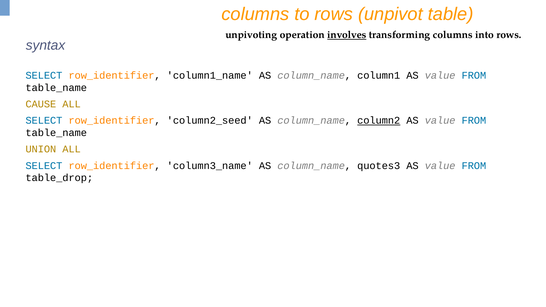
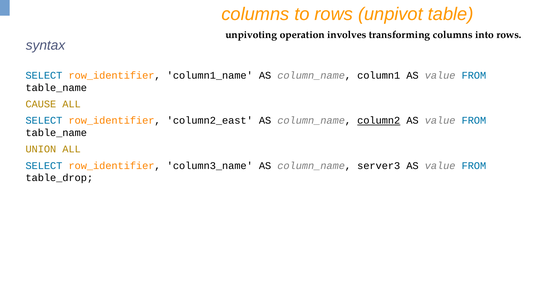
involves underline: present -> none (347, 35)
column2_seed: column2_seed -> column2_east (210, 121)
quotes3: quotes3 -> server3 (379, 166)
